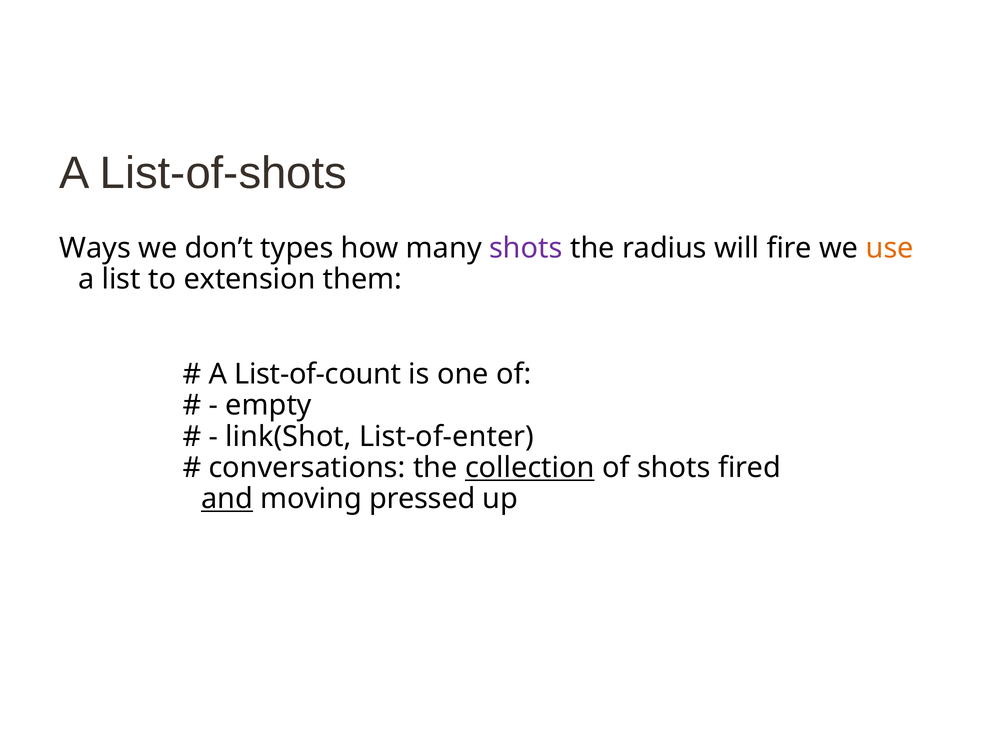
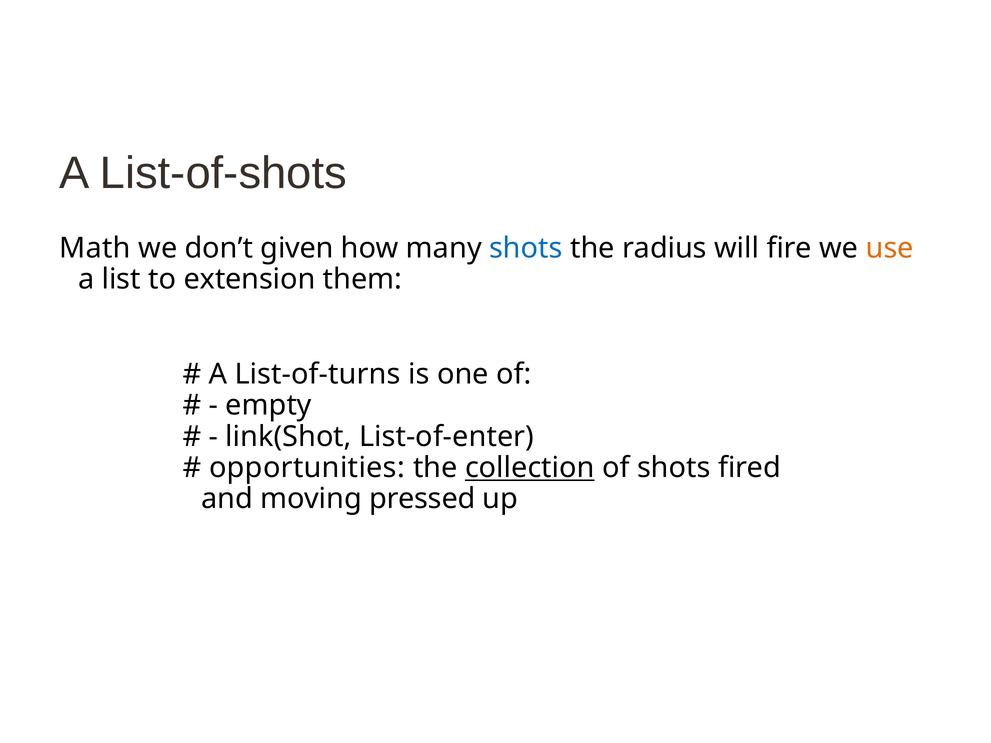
Ways: Ways -> Math (95, 248)
types: types -> given (297, 248)
shots colour: purple -> blue (526, 248)
List-of-count: List-of-count -> List-of-turns (318, 374)
conversations: conversations -> opportunities (307, 468)
and underline: present -> none (227, 499)
